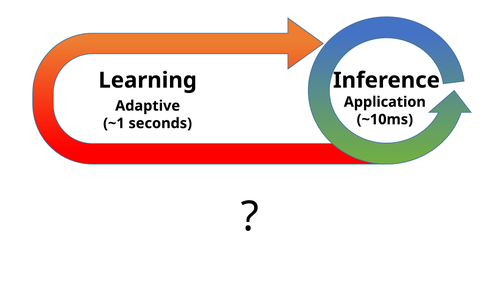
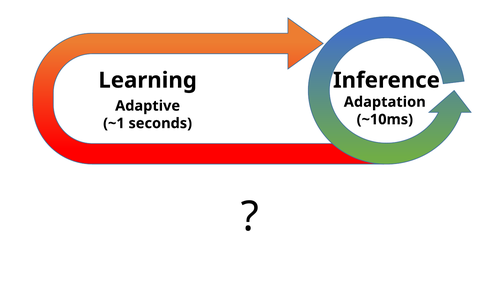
Application: Application -> Adaptation (385, 102)
